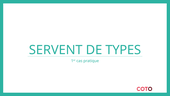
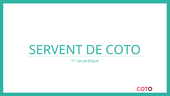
TYPES: TYPES -> COTO (123, 50)
